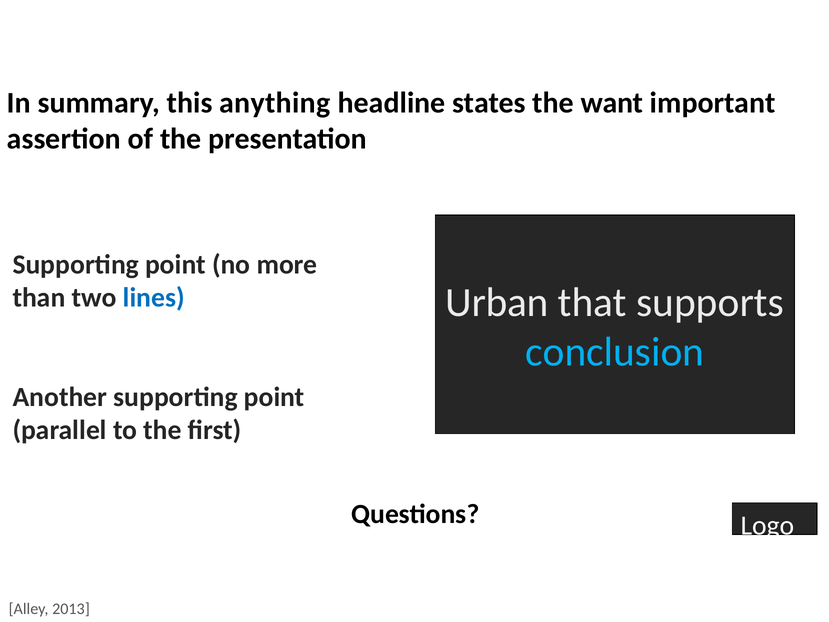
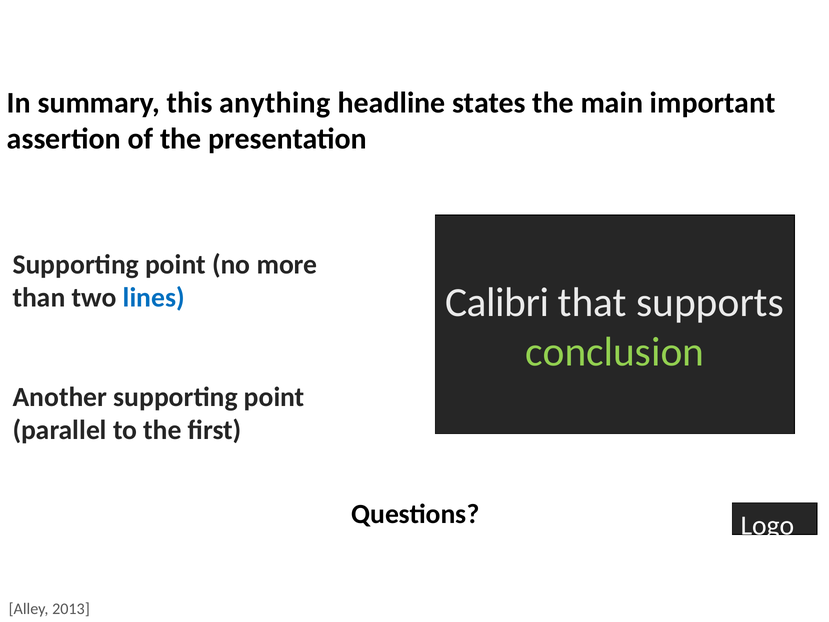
want: want -> main (612, 103)
Urban: Urban -> Calibri (497, 302)
conclusion colour: light blue -> light green (615, 352)
